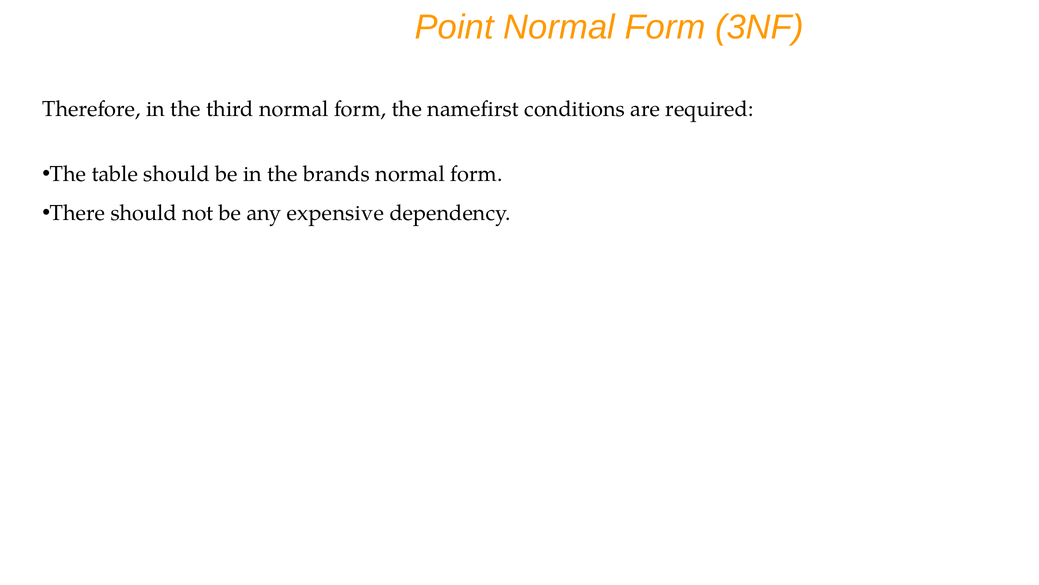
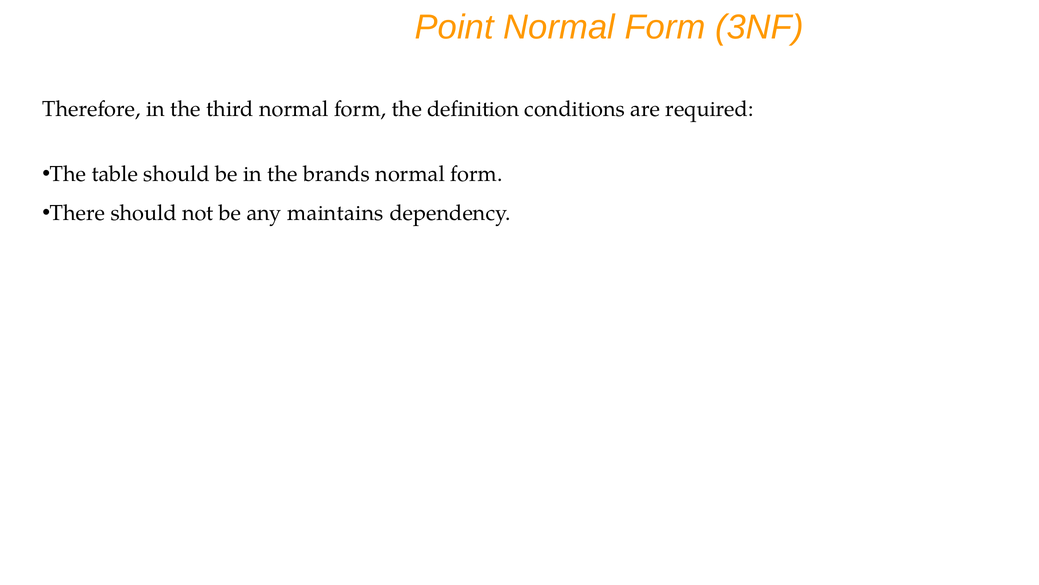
namefirst: namefirst -> definition (473, 109)
expensive: expensive -> maintains (335, 213)
